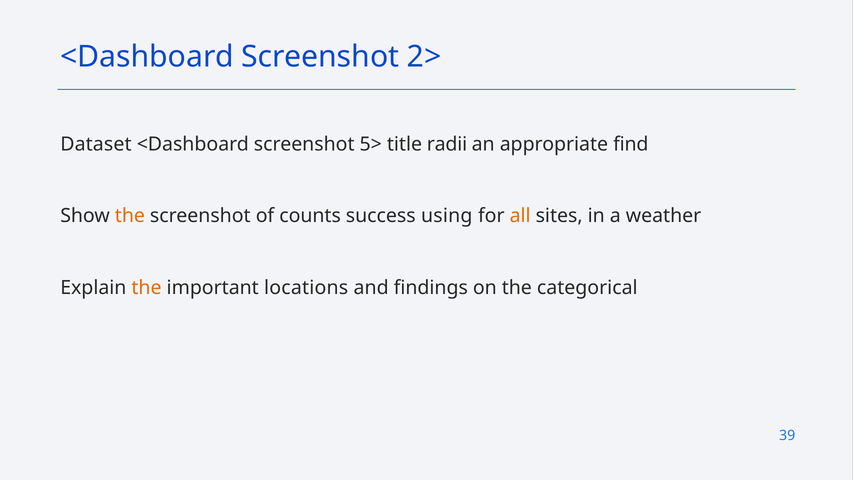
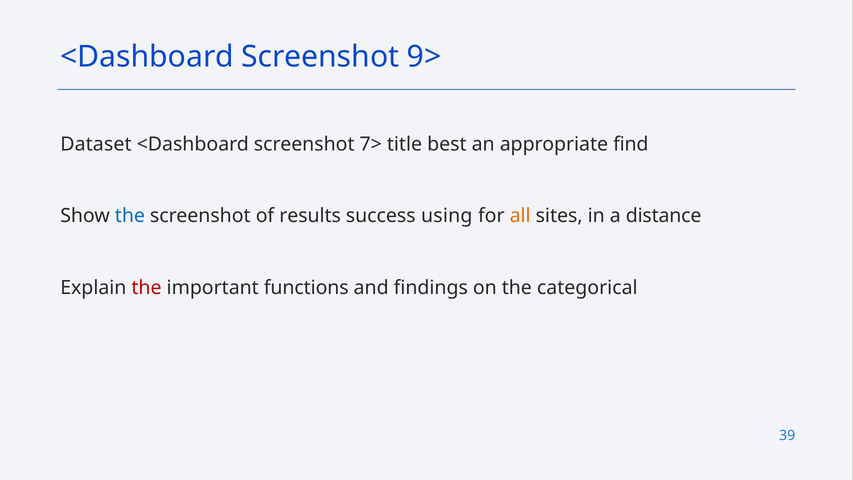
2>: 2> -> 9> (424, 57)
5>: 5> -> 7> (371, 144)
radii: radii -> best (447, 144)
the colour: orange -> blue (130, 216)
counts: counts -> results (310, 216)
weather: weather -> distance (664, 216)
the colour: orange -> red (147, 287)
locations: locations -> functions (306, 287)
